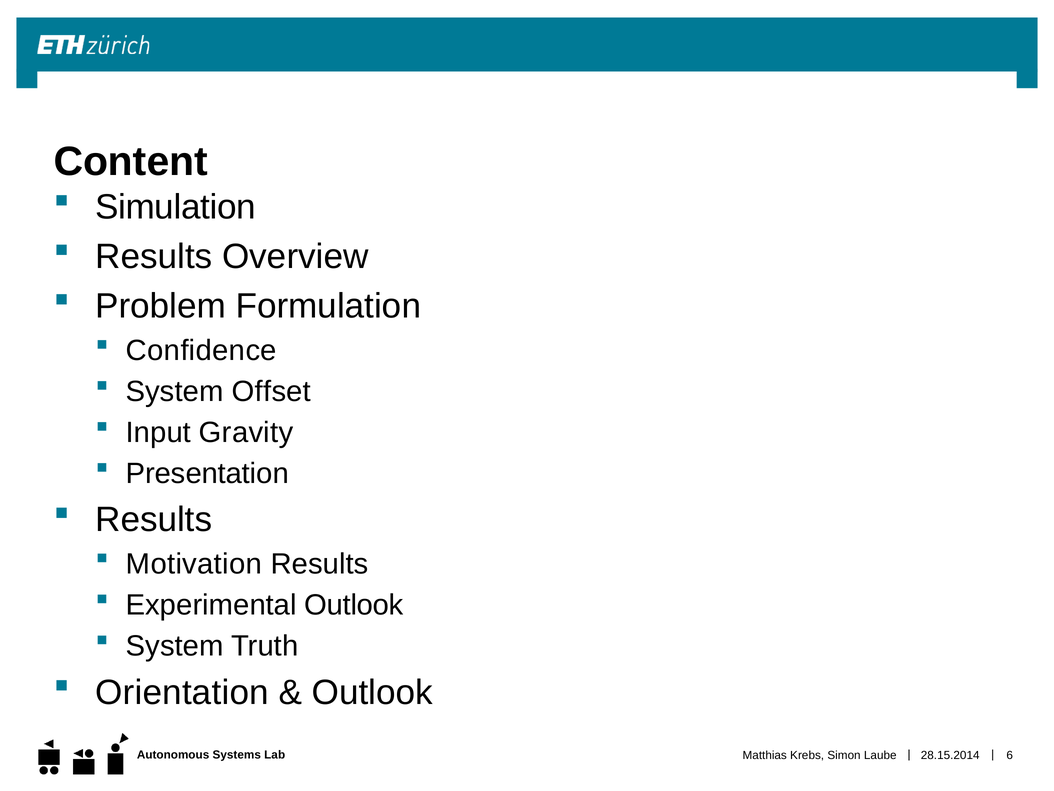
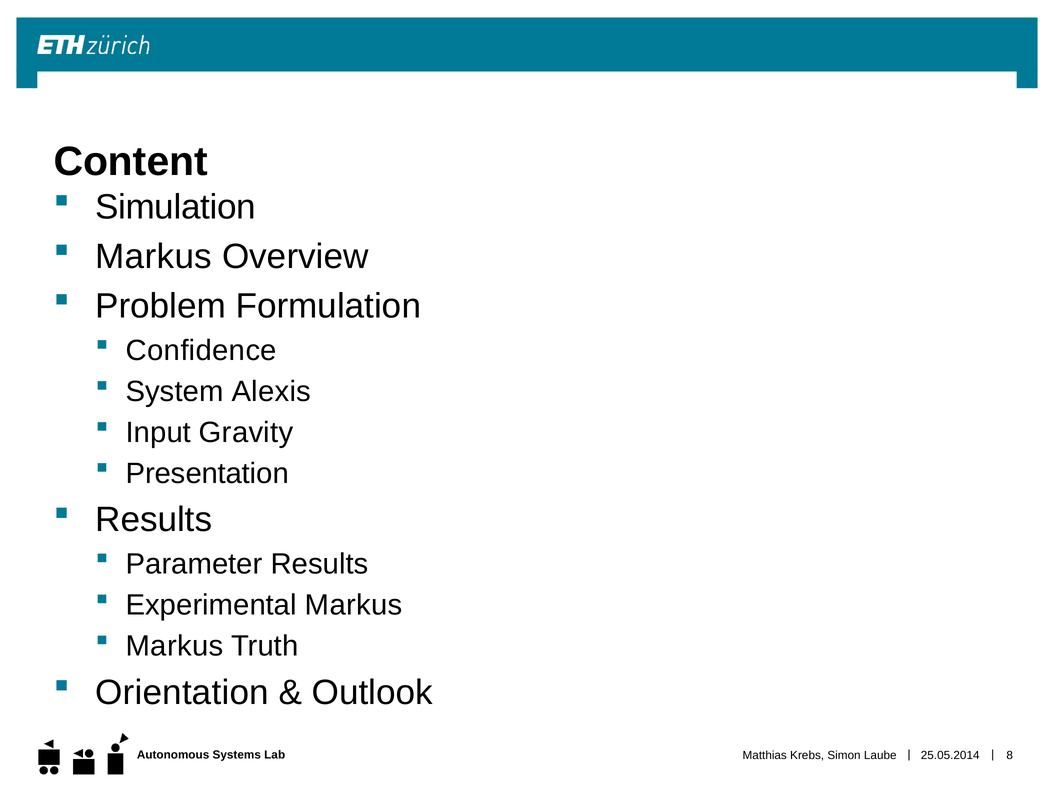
Results: Results -> Markus (154, 257)
Offset: Offset -> Alexis (271, 391)
Motivation: Motivation -> Parameter (194, 564)
Experimental Outlook: Outlook -> Markus (354, 605)
System: System -> Markus (175, 646)
6: 6 -> 8 (1010, 755)
28.15.2014: 28.15.2014 -> 25.05.2014 (950, 755)
